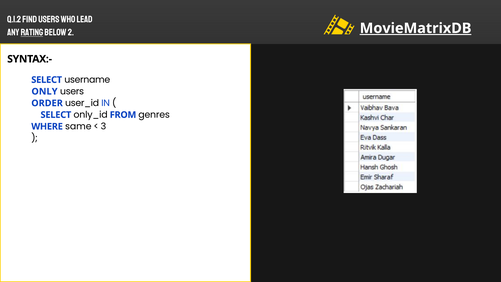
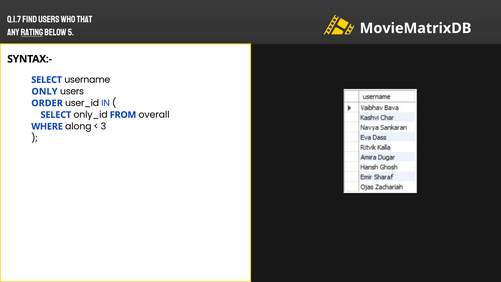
Q.1.2: Q.1.2 -> Q.1.7 (14, 19)
lead: lead -> that (85, 19)
MovieMatrixDB underline: present -> none (416, 28)
2: 2 -> 5 (71, 32)
genres: genres -> overall (154, 115)
same: same -> along (78, 126)
